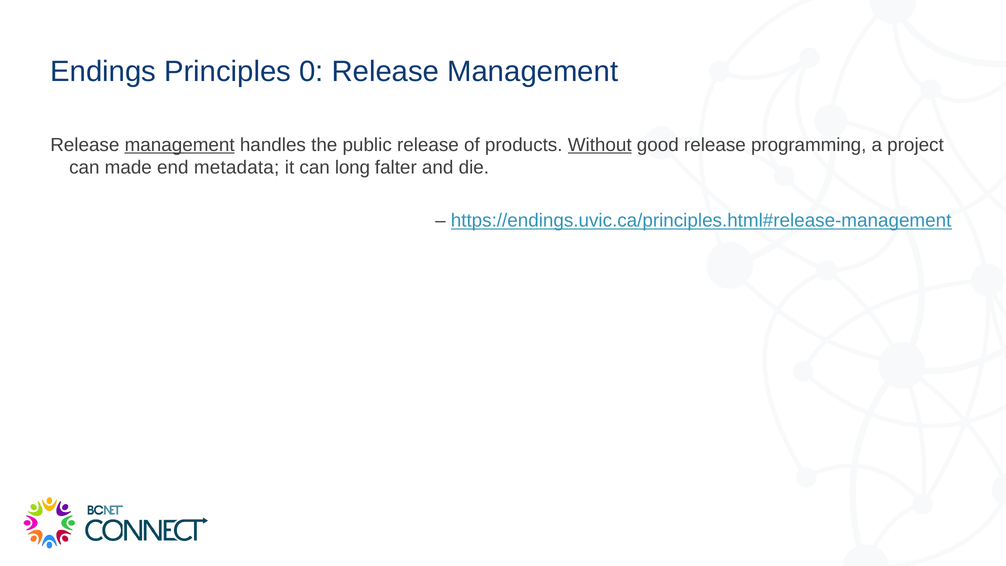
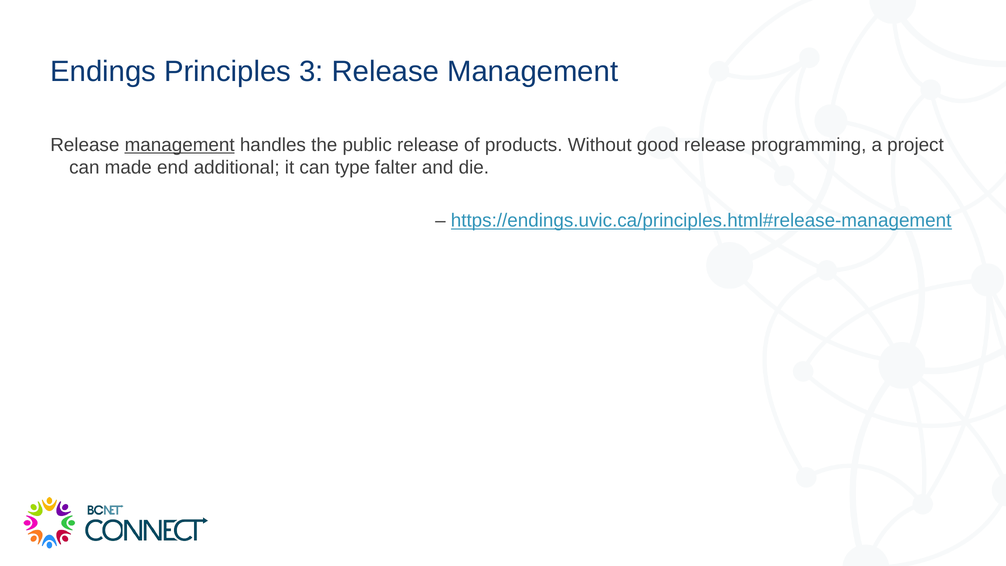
0: 0 -> 3 (311, 72)
Without underline: present -> none (600, 145)
metadata: metadata -> additional (237, 168)
long: long -> type (352, 168)
